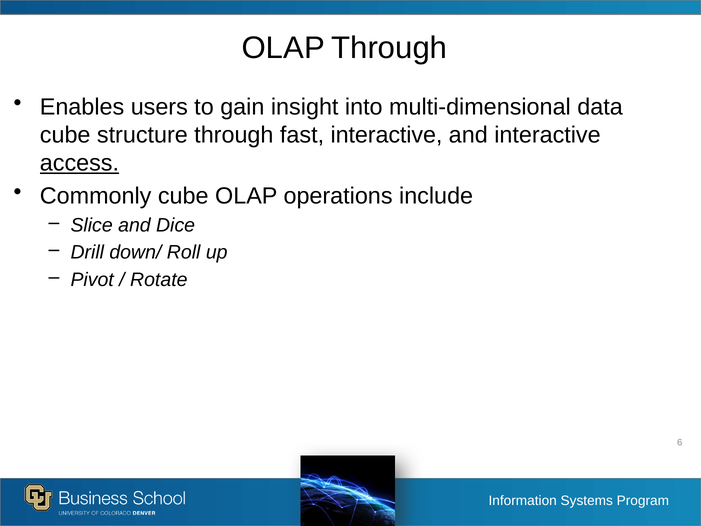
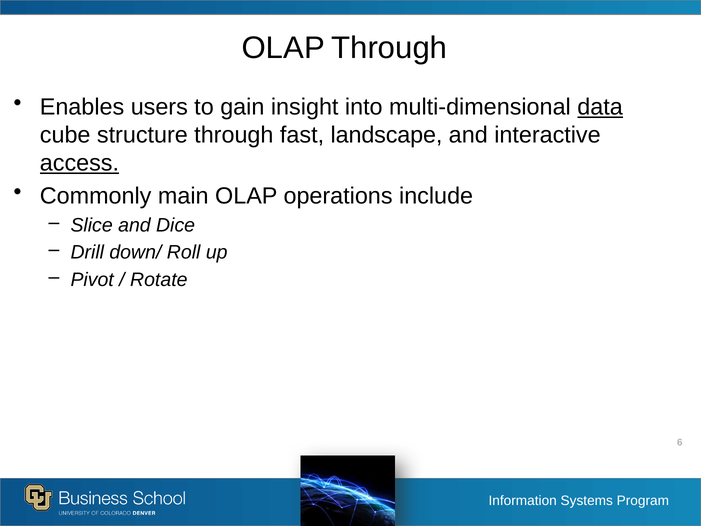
data underline: none -> present (600, 107)
fast interactive: interactive -> landscape (387, 135)
Commonly cube: cube -> main (183, 196)
